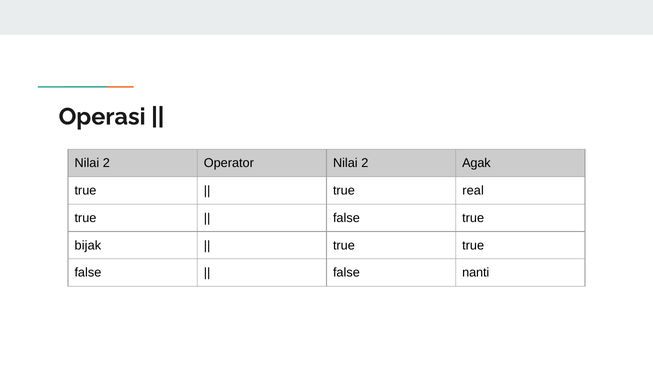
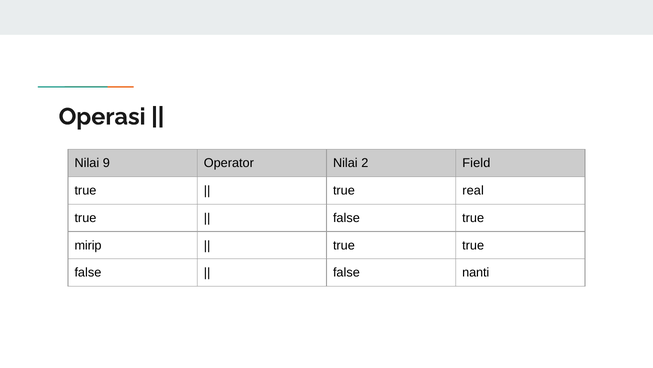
2: 2 -> 9 (106, 163)
Agak: Agak -> Field (476, 163)
bijak: bijak -> mirip (88, 245)
